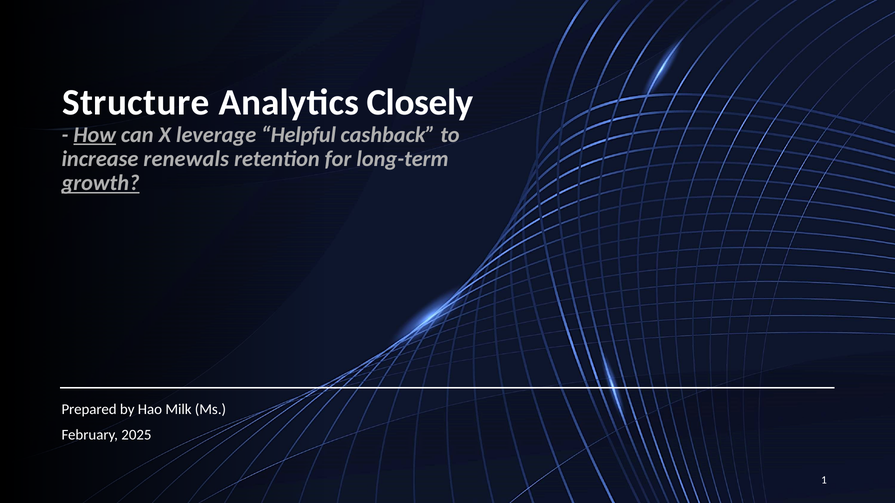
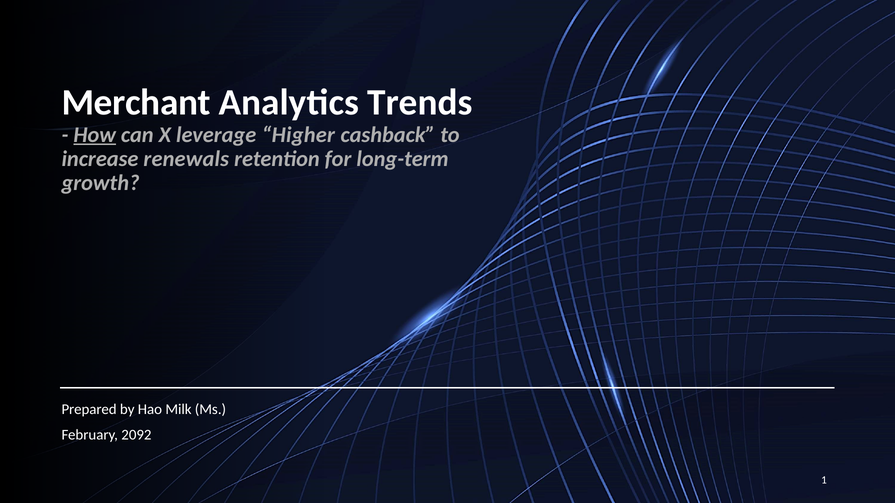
Structure: Structure -> Merchant (136, 103)
Closely: Closely -> Trends (420, 103)
Helpful: Helpful -> Higher (298, 135)
growth underline: present -> none (101, 183)
2025: 2025 -> 2092 (136, 435)
